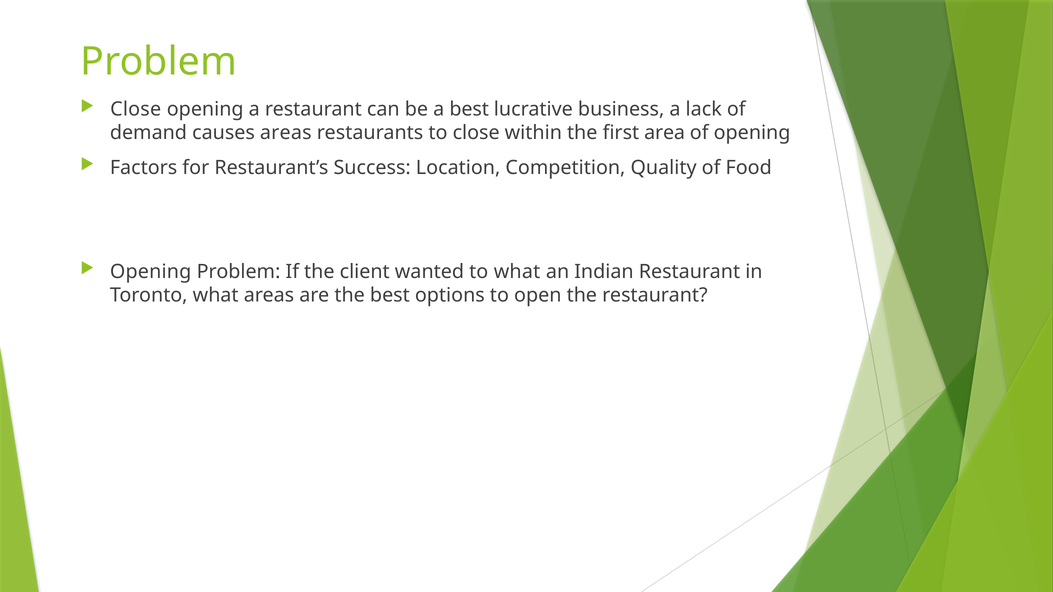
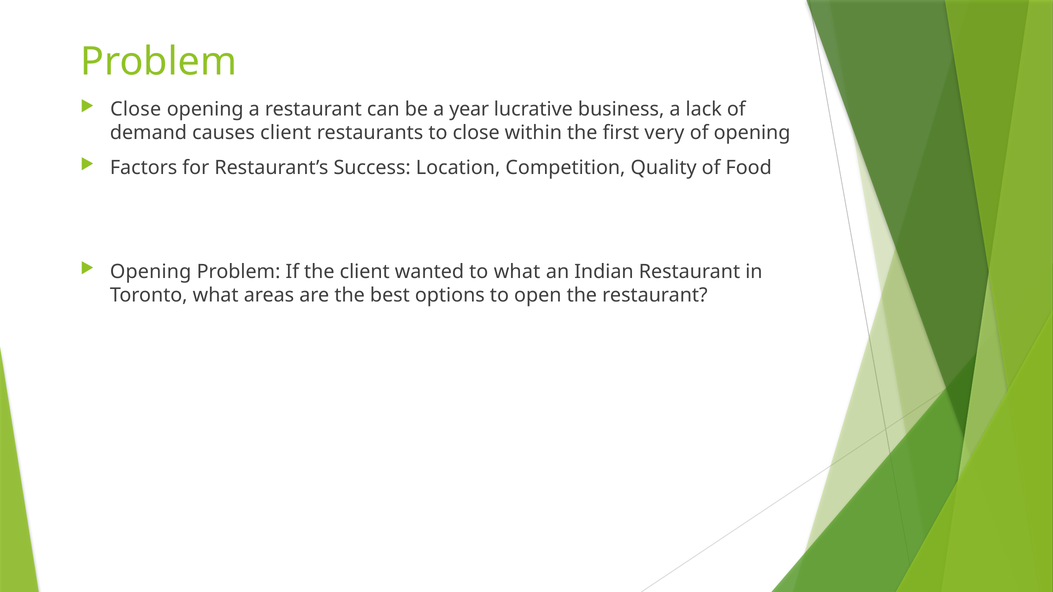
a best: best -> year (469, 109)
causes areas: areas -> client (286, 133)
area: area -> very (664, 133)
